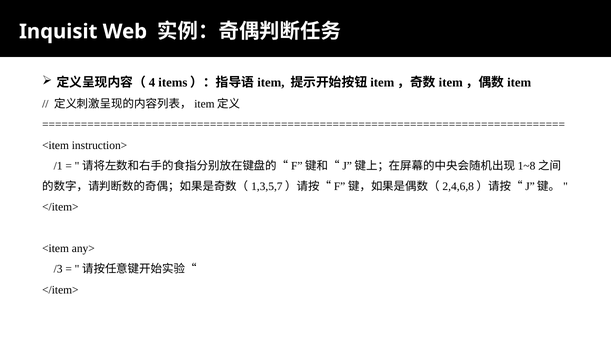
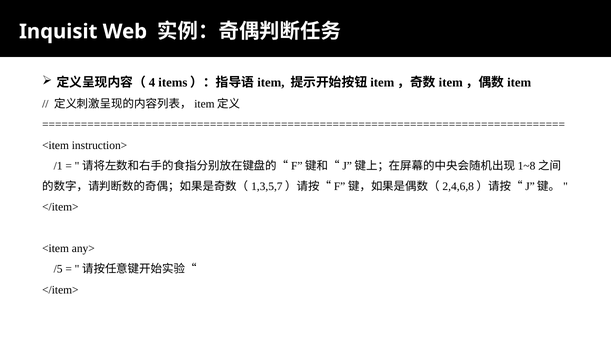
/3: /3 -> /5 (58, 269)
